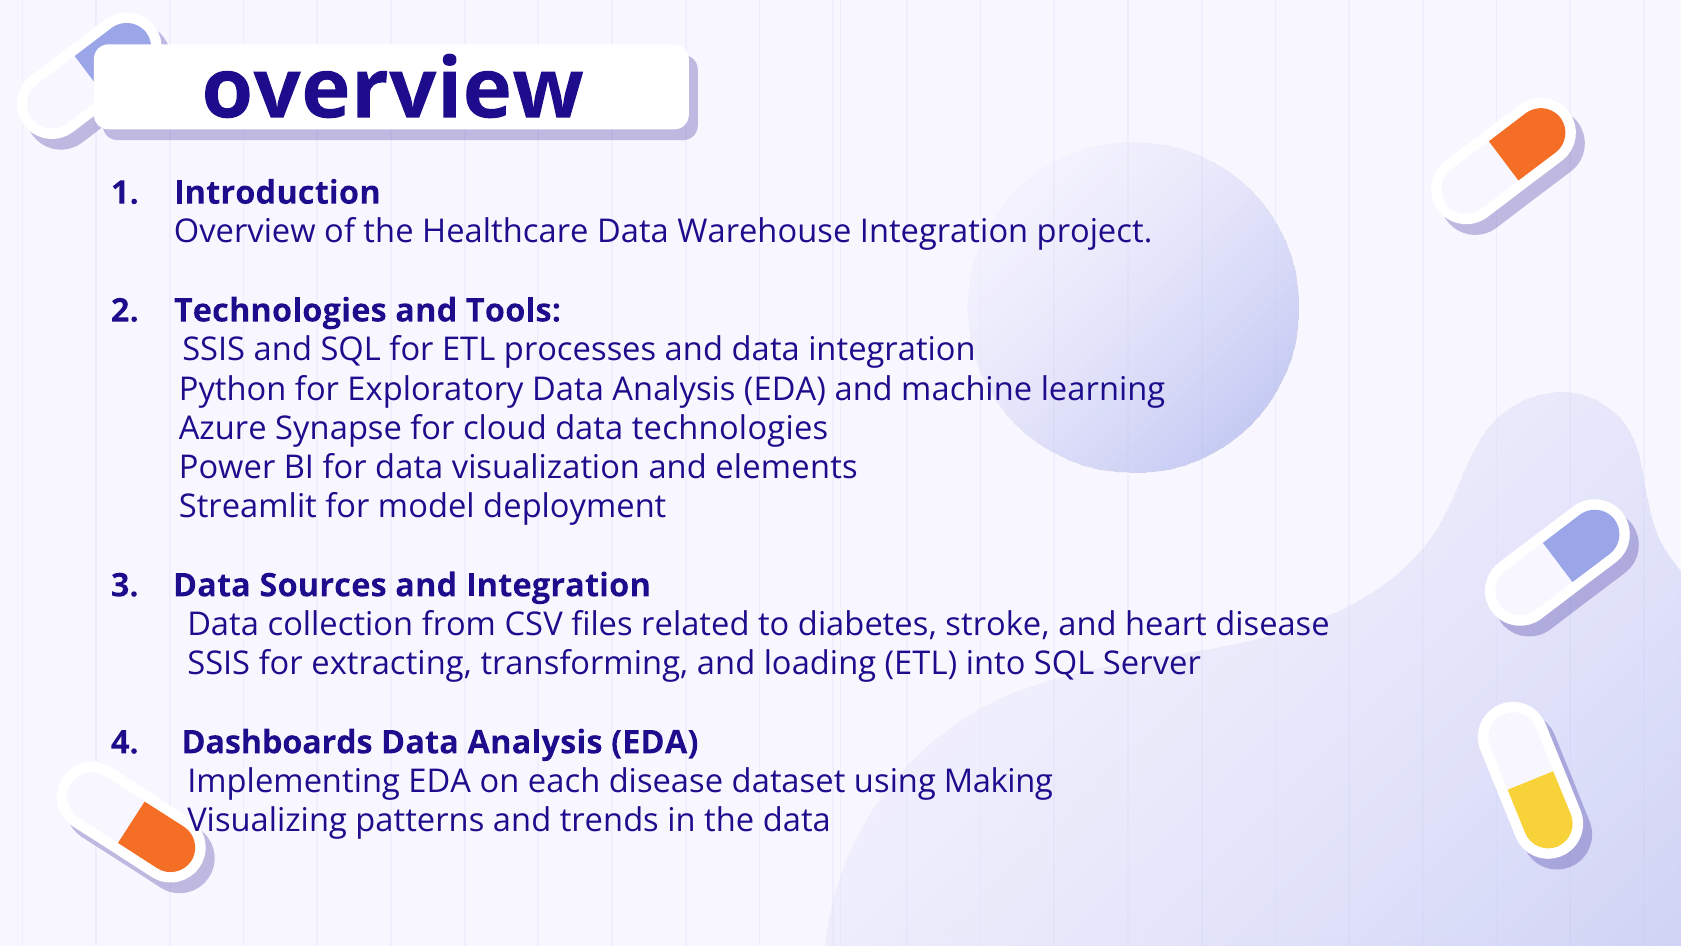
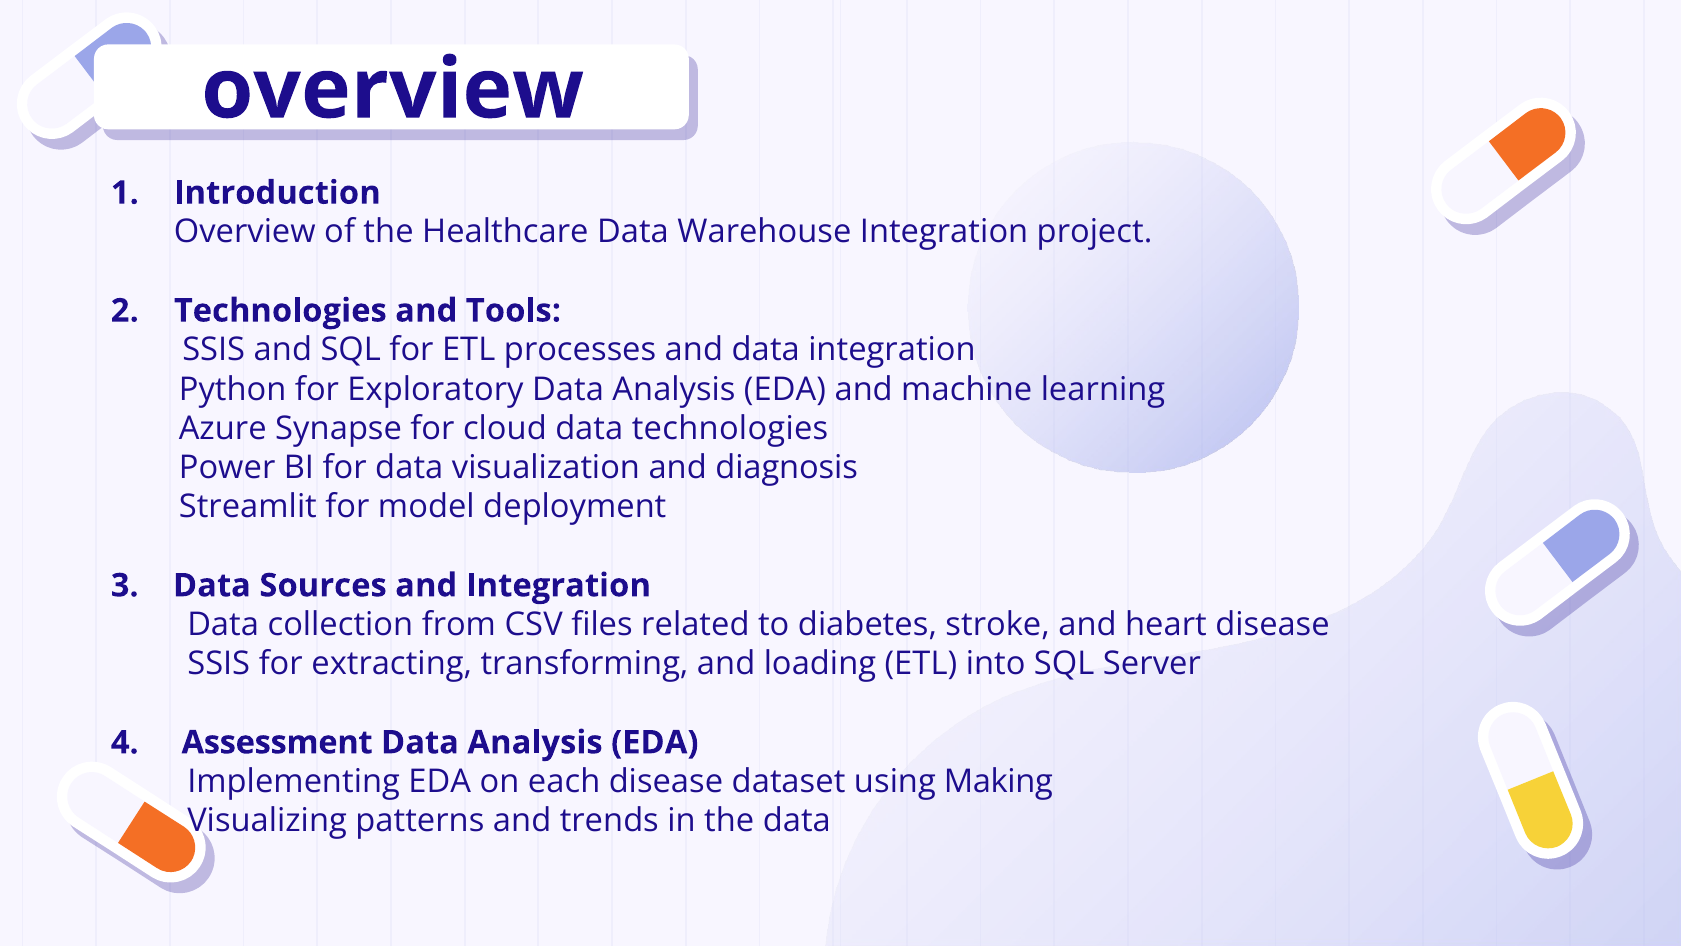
elements: elements -> diagnosis (787, 468)
Dashboards: Dashboards -> Assessment (277, 742)
